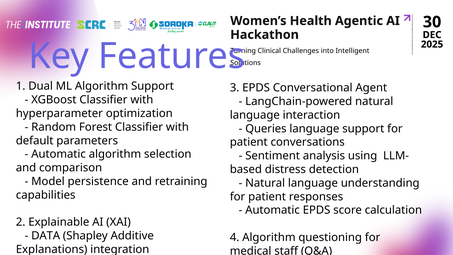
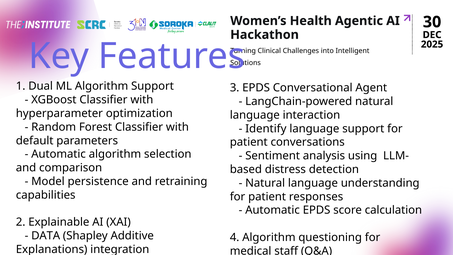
Queries: Queries -> Identify (266, 129)
